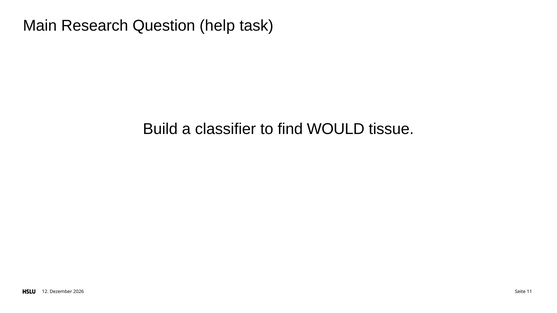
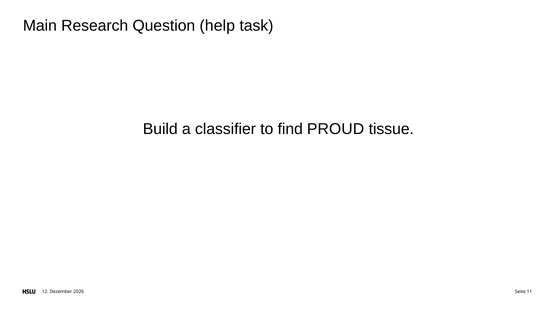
WOULD: WOULD -> PROUD (336, 129)
